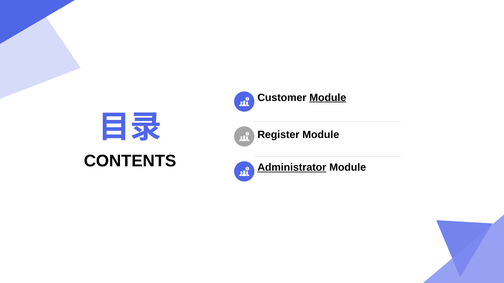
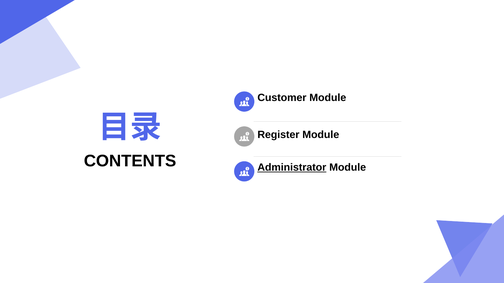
Module underline: present -> none (328, 98)
